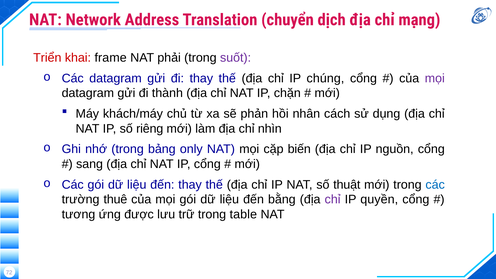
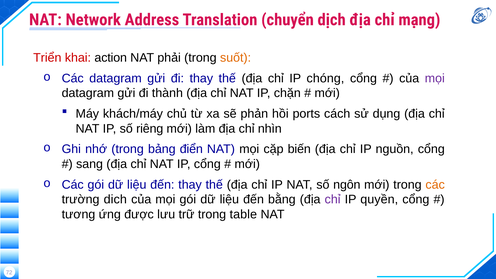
frame: frame -> action (111, 58)
suốt colour: purple -> orange (236, 58)
chúng: chúng -> chóng (325, 78)
nhân: nhân -> ports (306, 114)
only: only -> điển (191, 149)
thuật: thuật -> ngôn (347, 185)
các colour: blue -> orange (435, 185)
thuê: thuê -> dich (115, 199)
